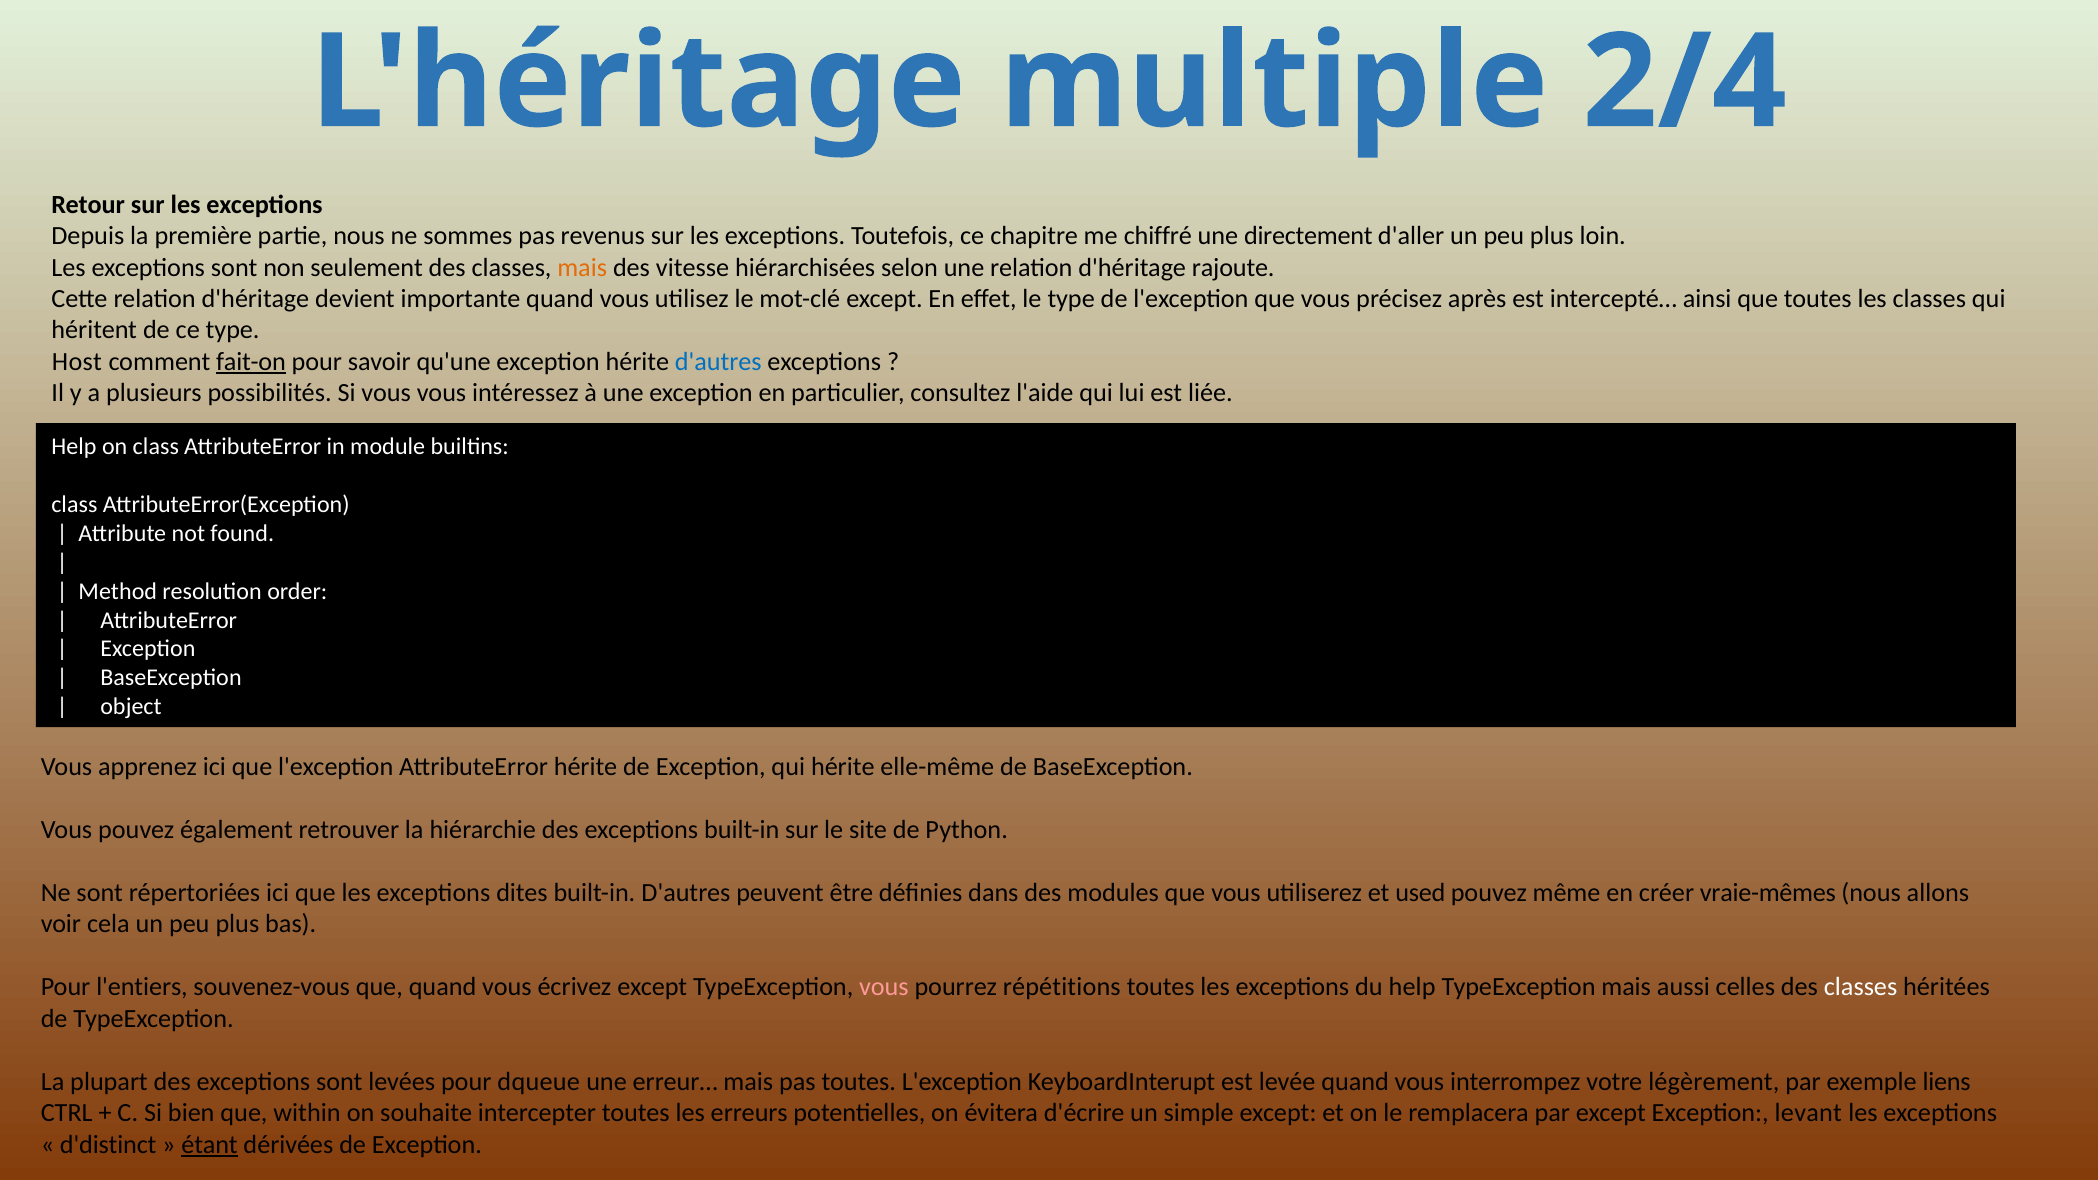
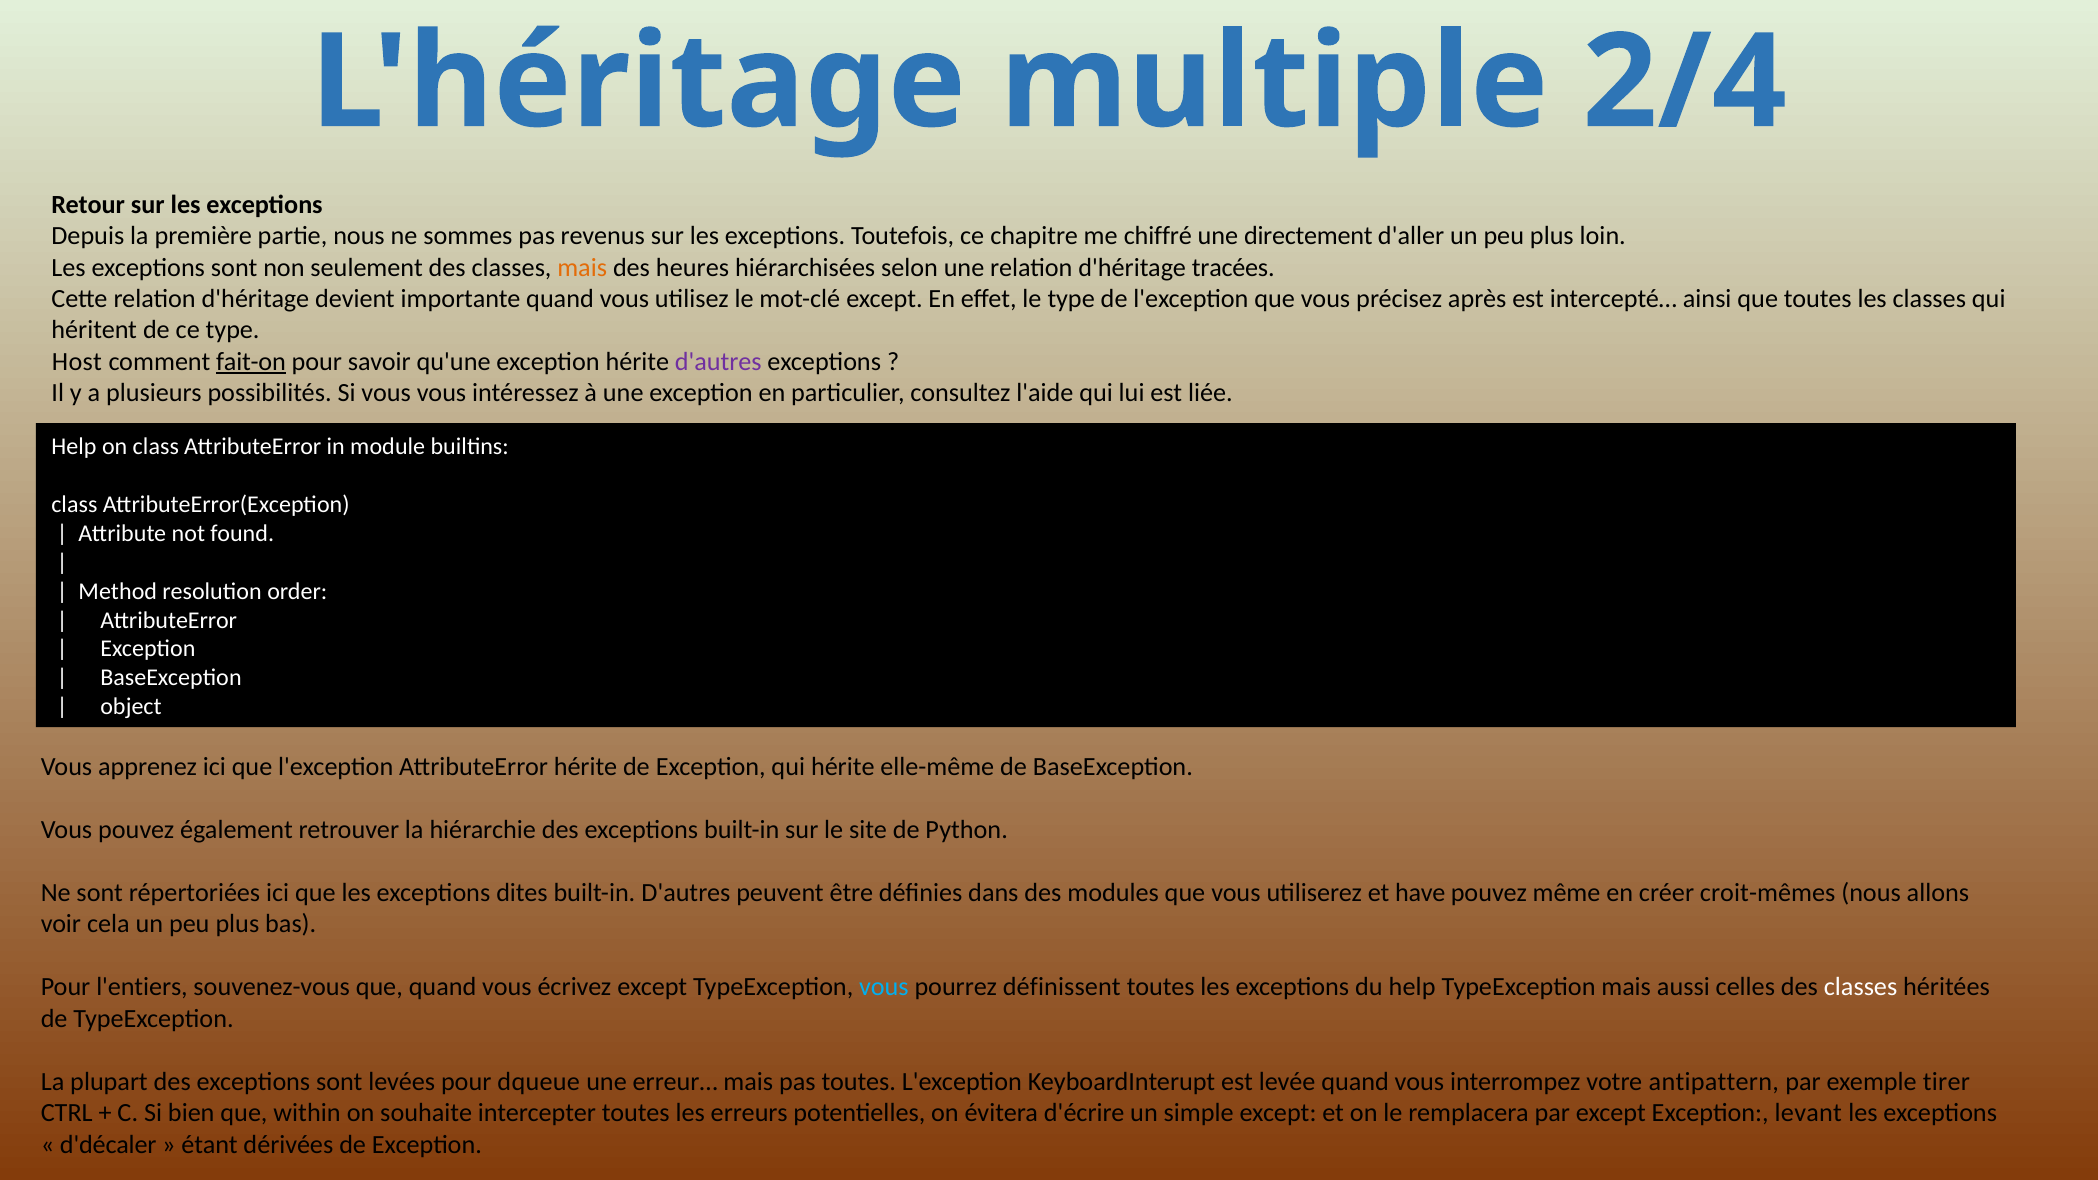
vitesse: vitesse -> heures (693, 267)
rajoute: rajoute -> tracées (1233, 267)
d'autres colour: blue -> purple (718, 362)
used: used -> have (1420, 893)
vraie-mêmes: vraie-mêmes -> croit-mêmes (1768, 893)
vous colour: pink -> light blue (884, 987)
répétitions: répétitions -> définissent (1062, 987)
légèrement: légèrement -> antipattern (1714, 1082)
liens: liens -> tirer (1946, 1082)
d'distinct: d'distinct -> d'décaler (108, 1145)
étant underline: present -> none (210, 1145)
